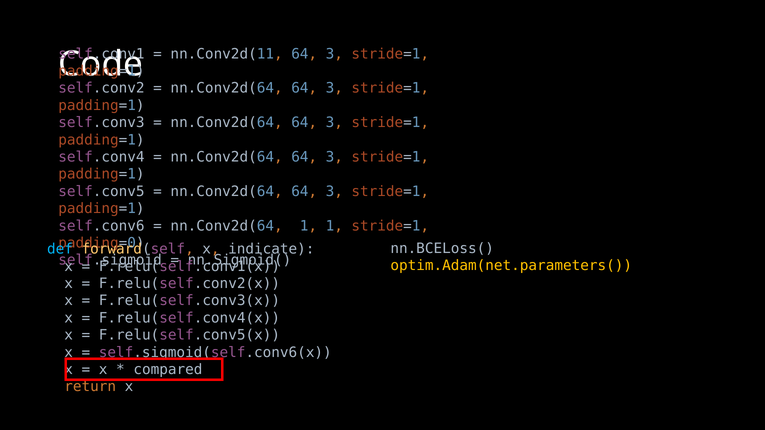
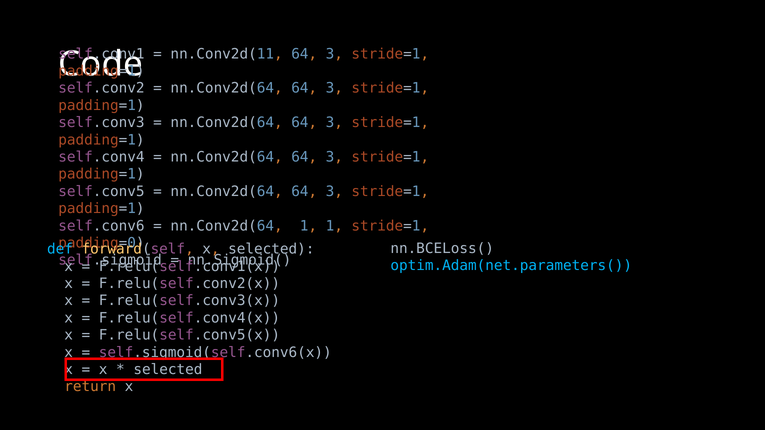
x indicate: indicate -> selected (271, 249)
optim.Adam(net.parameters( colour: yellow -> light blue (511, 266)
compared: compared -> selected (168, 370)
